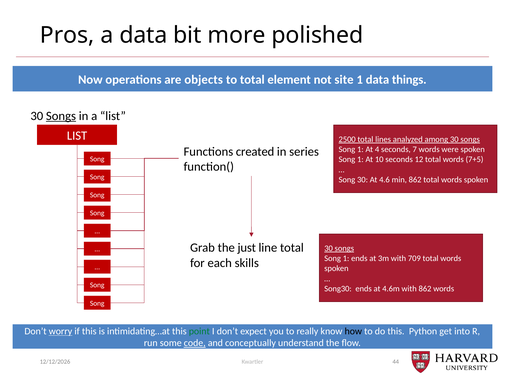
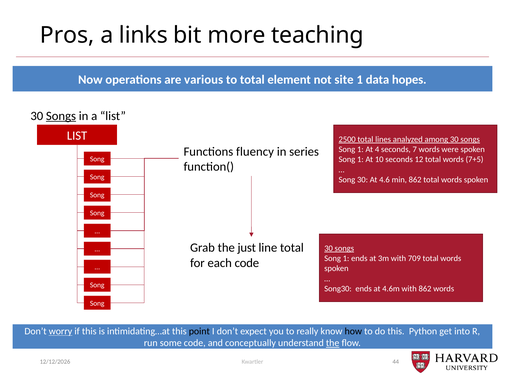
a data: data -> links (143, 35)
polished: polished -> teaching (317, 35)
objects: objects -> various (204, 80)
things: things -> hopes (409, 80)
created: created -> fluency (255, 152)
each skills: skills -> code (247, 263)
point colour: green -> black (199, 331)
code underline: present -> none (195, 343)
the underline: none -> present (333, 343)
